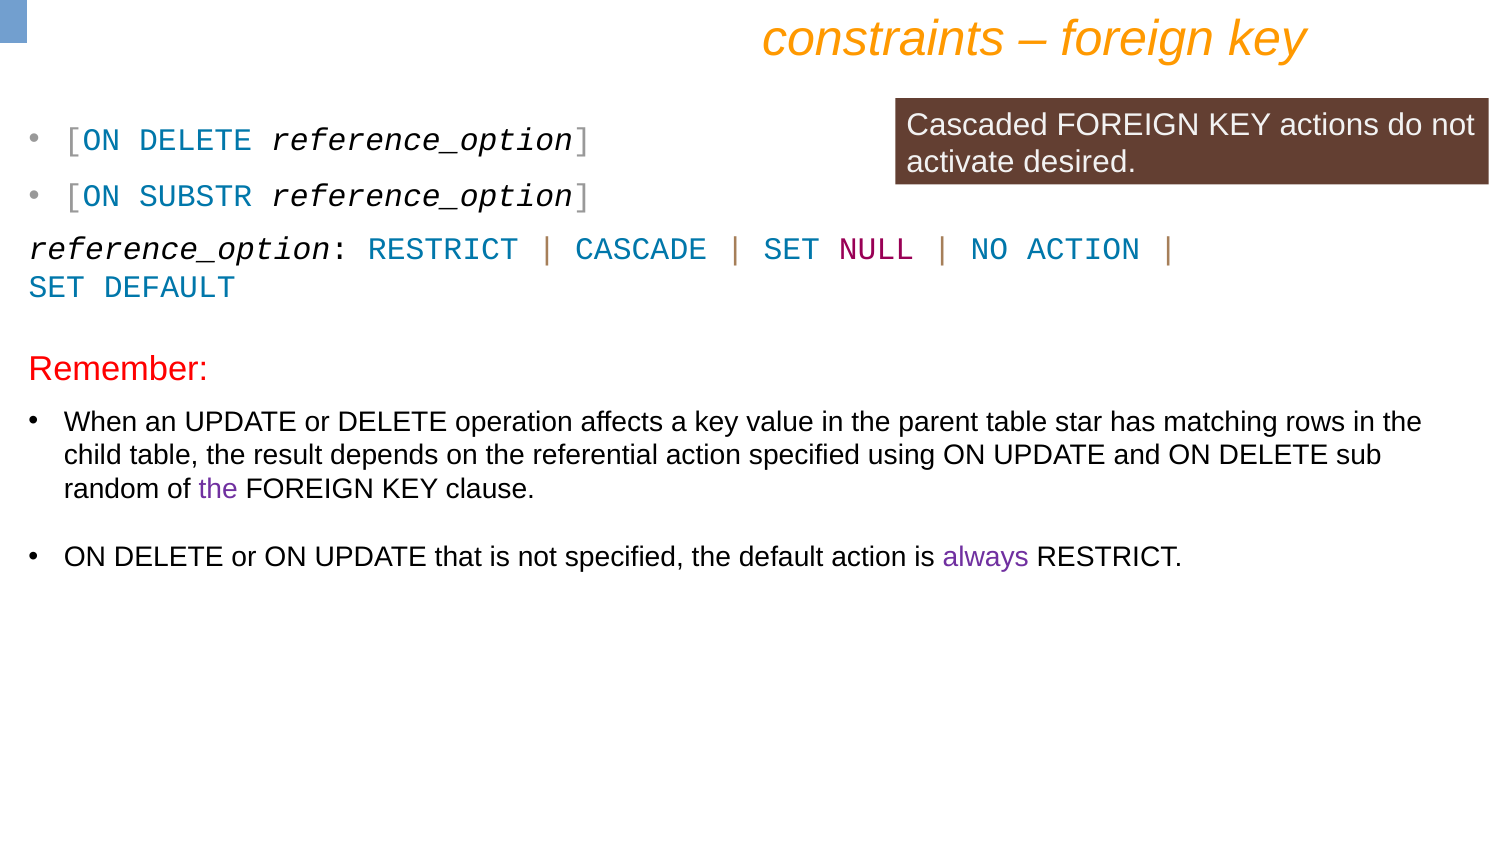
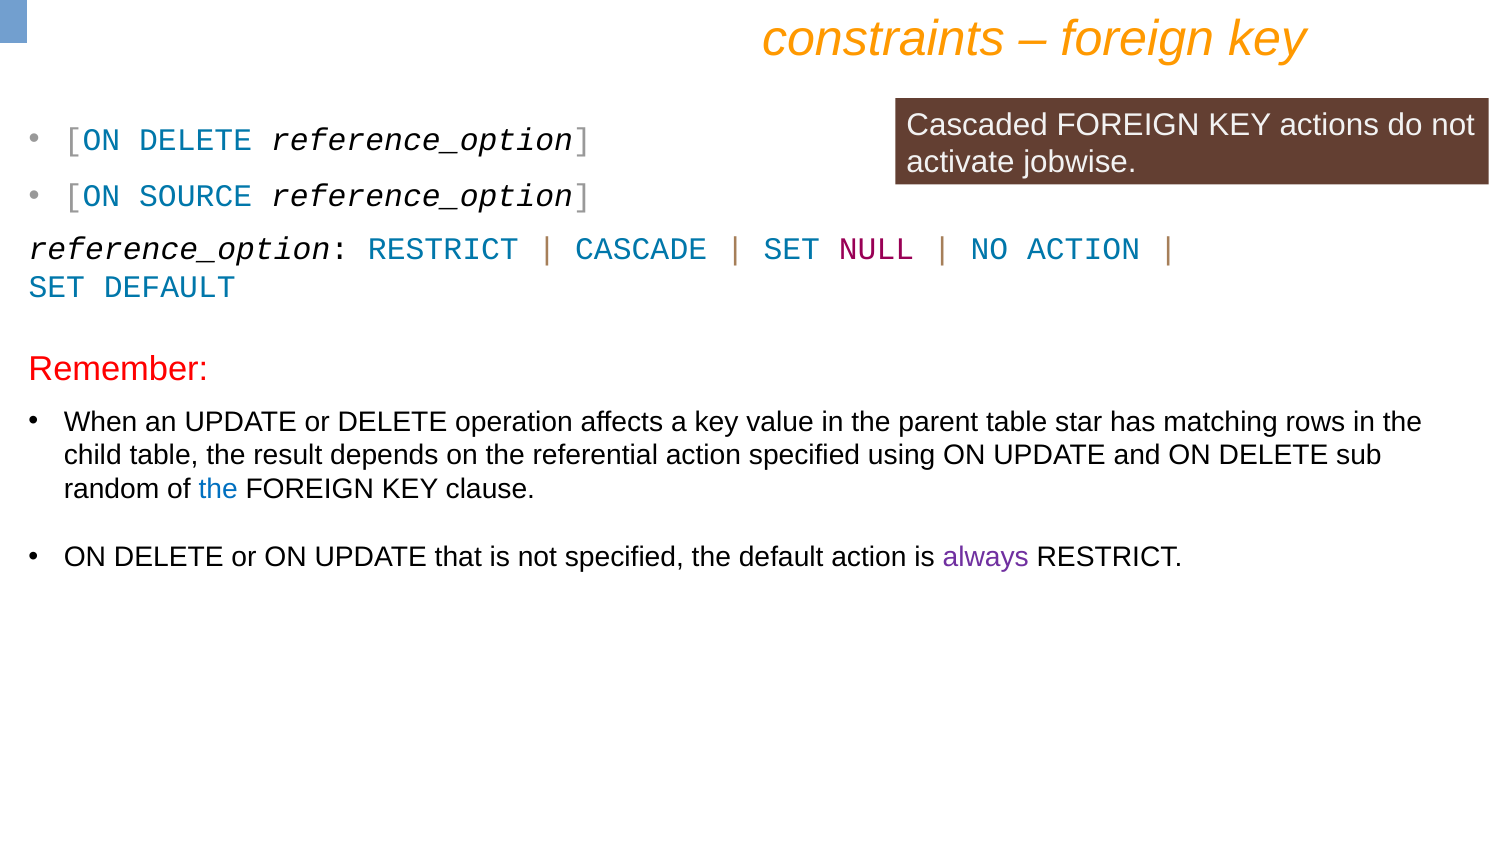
desired: desired -> jobwise (1080, 162)
SUBSTR: SUBSTR -> SOURCE (196, 197)
the colour: purple -> blue (218, 490)
